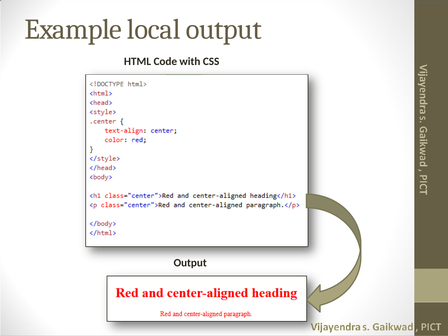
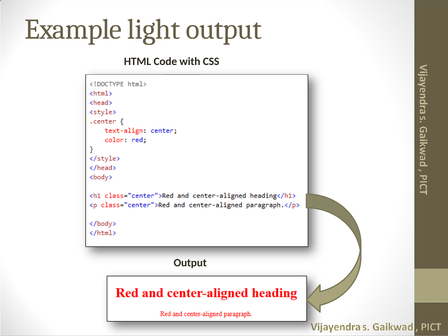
local: local -> light (154, 29)
